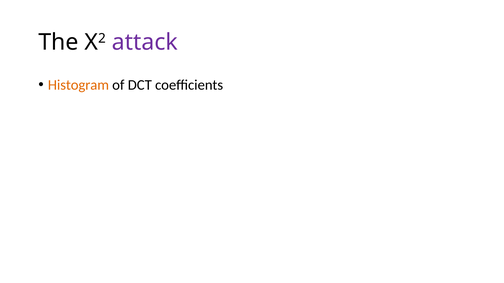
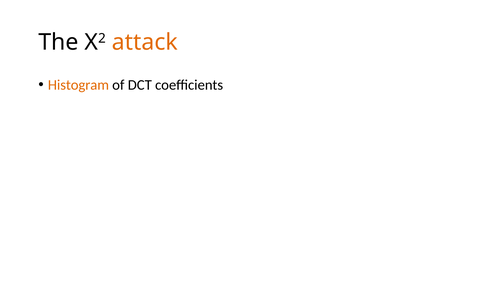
attack colour: purple -> orange (145, 42)
